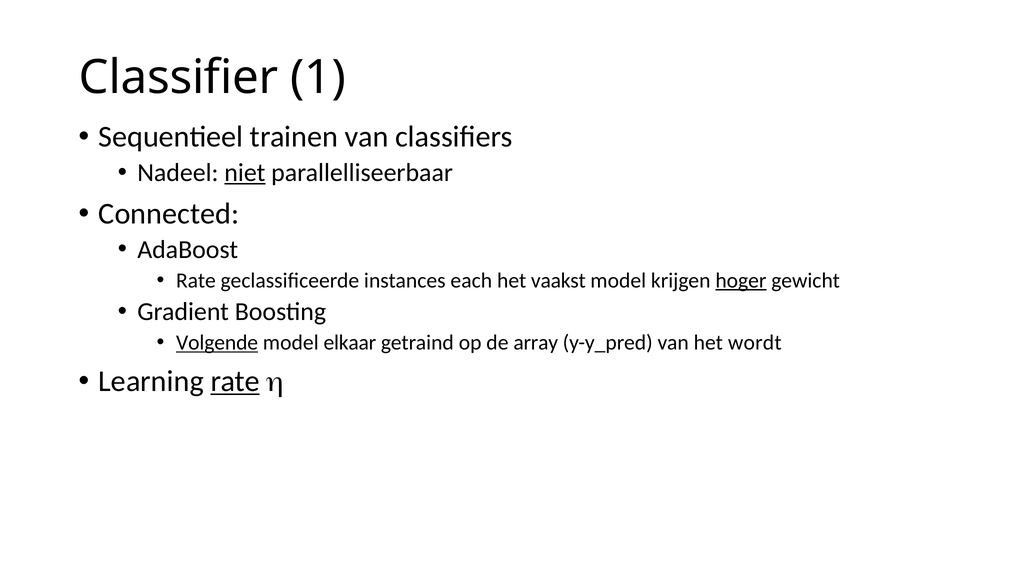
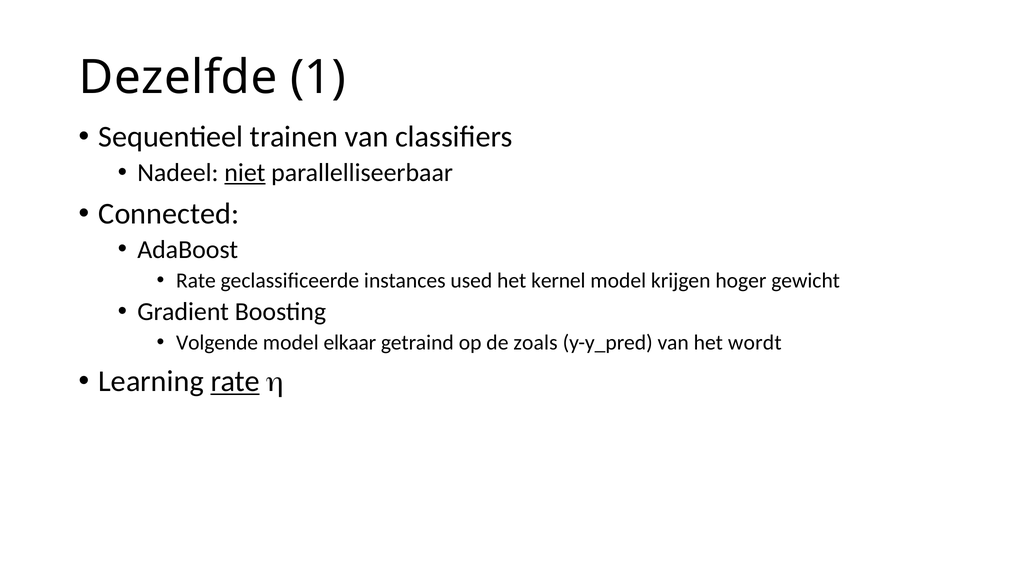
Classifier: Classifier -> Dezelfde (178, 78)
each: each -> used (471, 280)
vaakst: vaakst -> kernel (558, 280)
hoger underline: present -> none (741, 280)
Volgende underline: present -> none (217, 342)
array: array -> zoals (536, 342)
